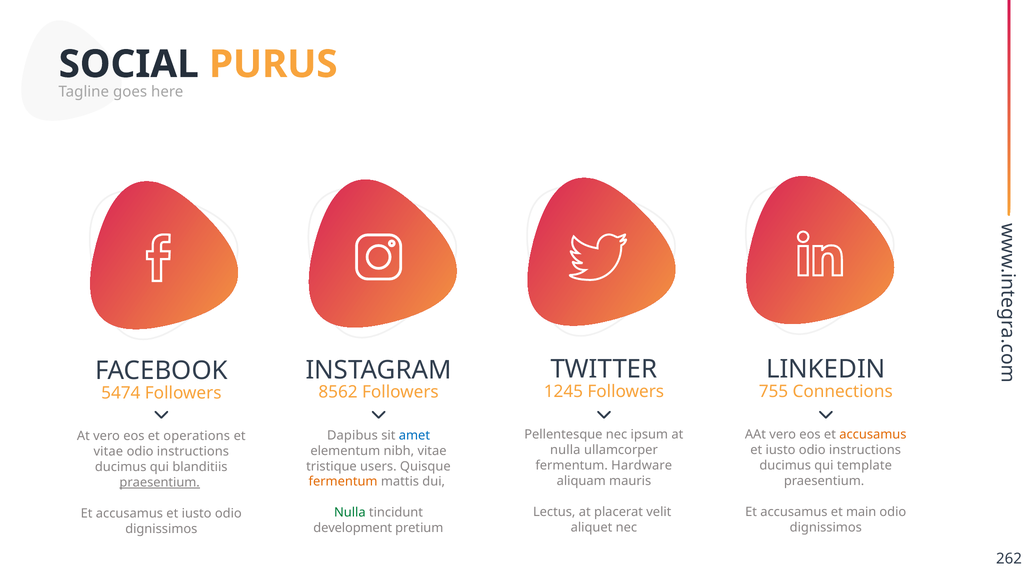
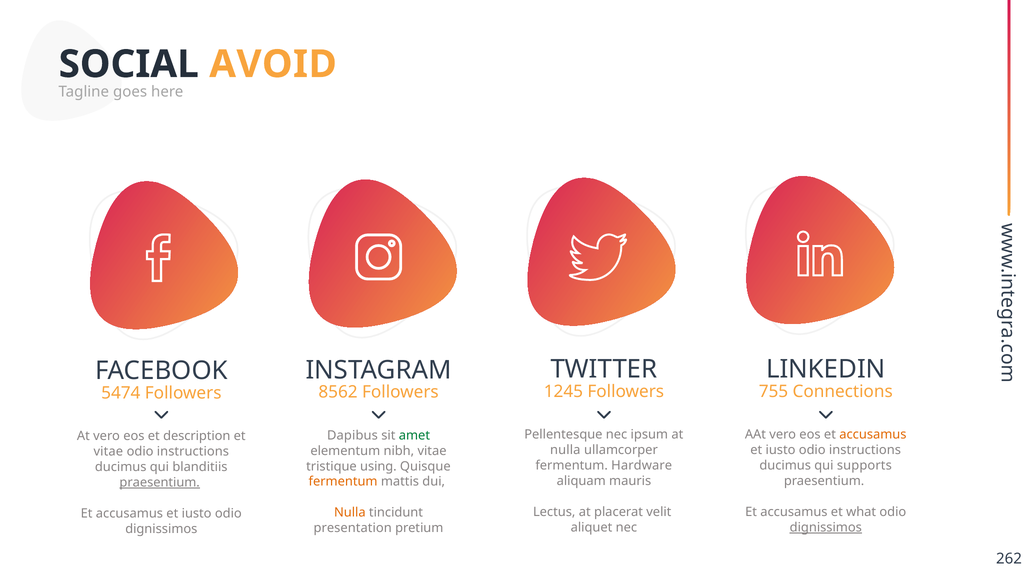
PURUS: PURUS -> AVOID (273, 64)
amet colour: blue -> green (414, 435)
operations: operations -> description (197, 436)
template: template -> supports (864, 466)
users: users -> using (378, 466)
main: main -> what (861, 512)
Nulla colour: green -> orange (350, 513)
dignissimos underline: none -> present (826, 528)
development: development -> presentation (353, 528)
